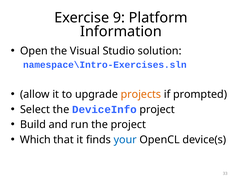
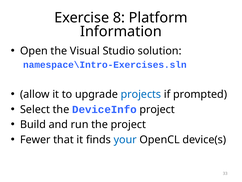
9: 9 -> 8 (119, 18)
projects colour: orange -> blue (141, 94)
Which: Which -> Fewer (35, 139)
